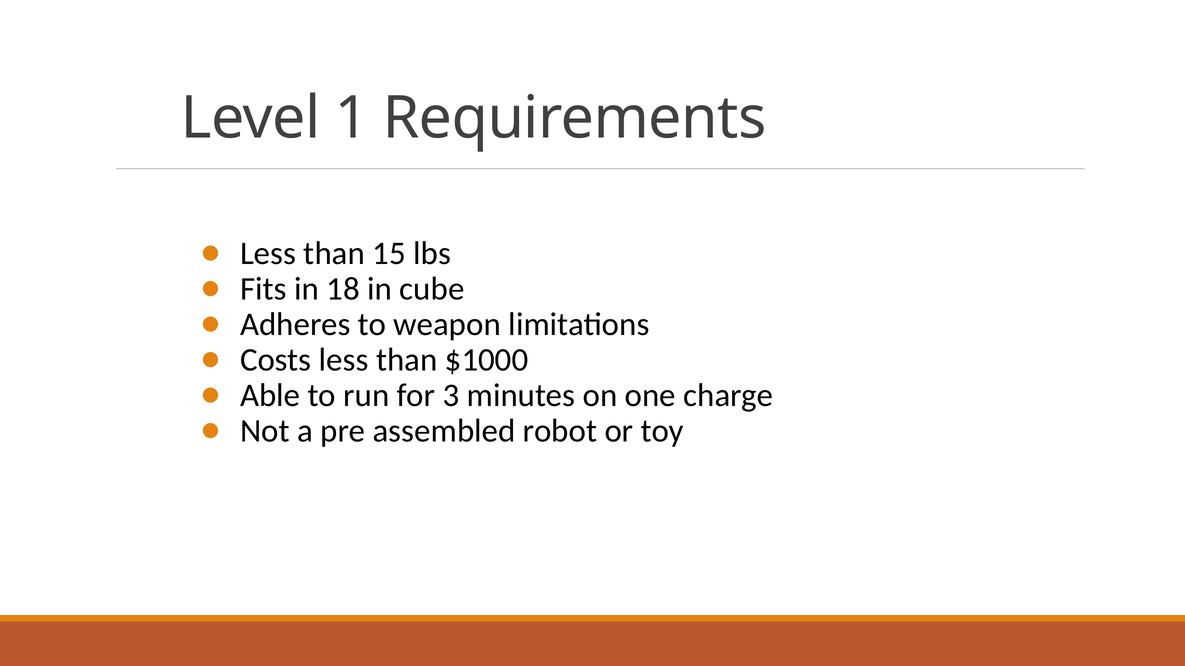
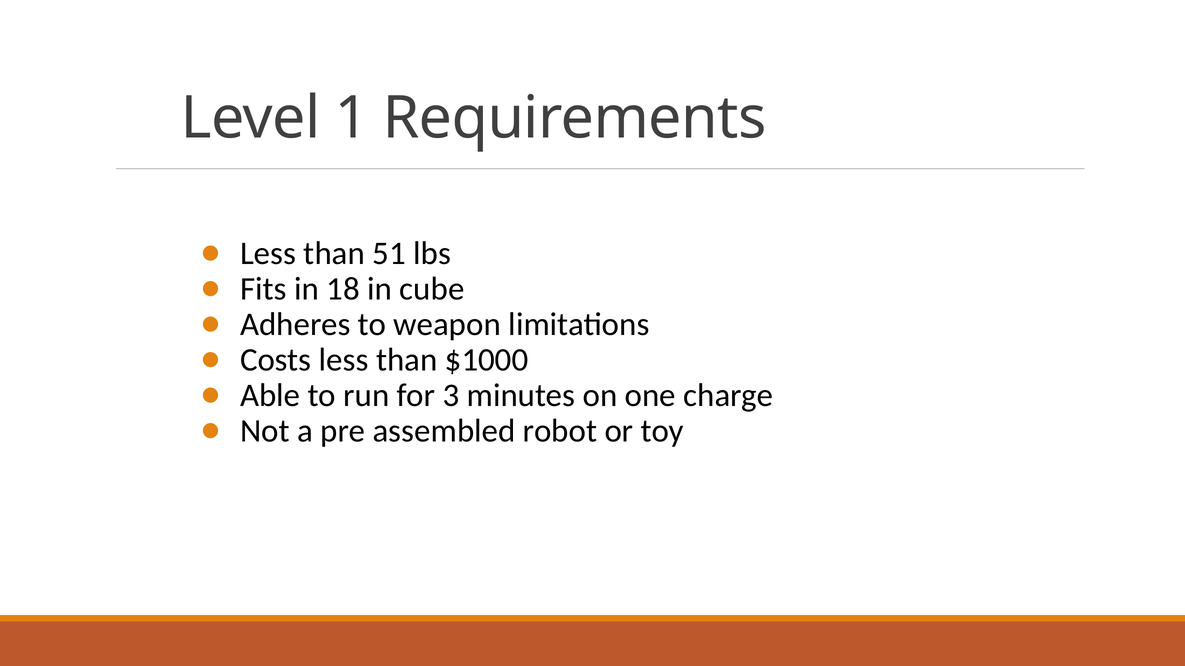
15: 15 -> 51 (389, 254)
